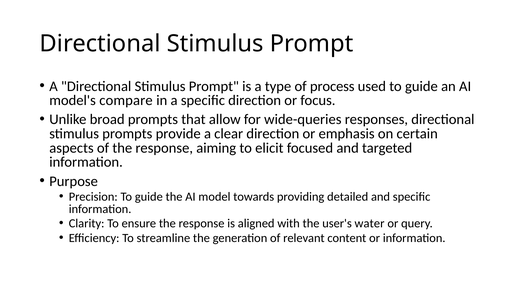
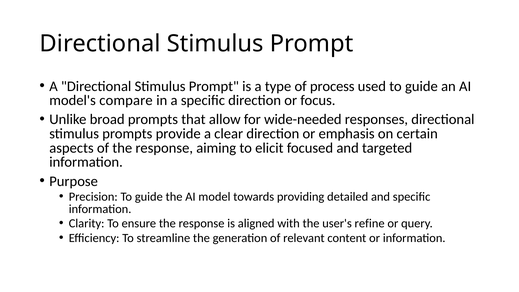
wide-queries: wide-queries -> wide-needed (303, 119)
water: water -> refine (370, 223)
